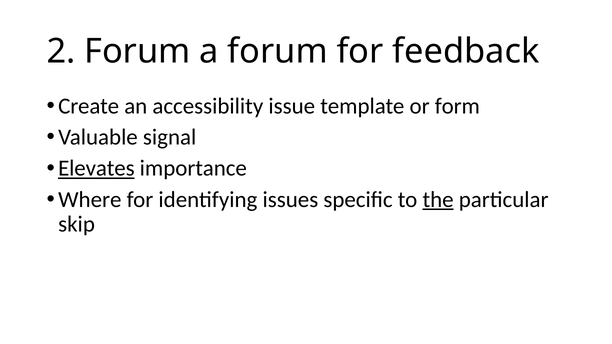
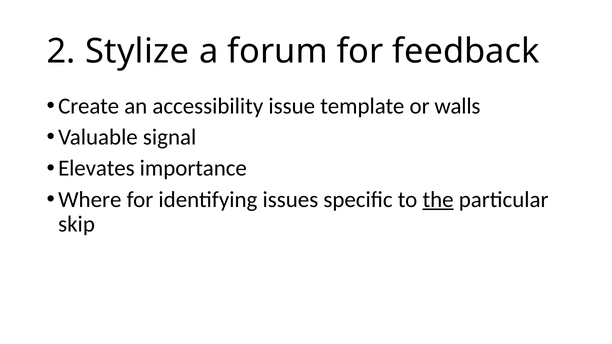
2 Forum: Forum -> Stylize (137, 51)
form: form -> walls (457, 106)
Elevates underline: present -> none (96, 169)
